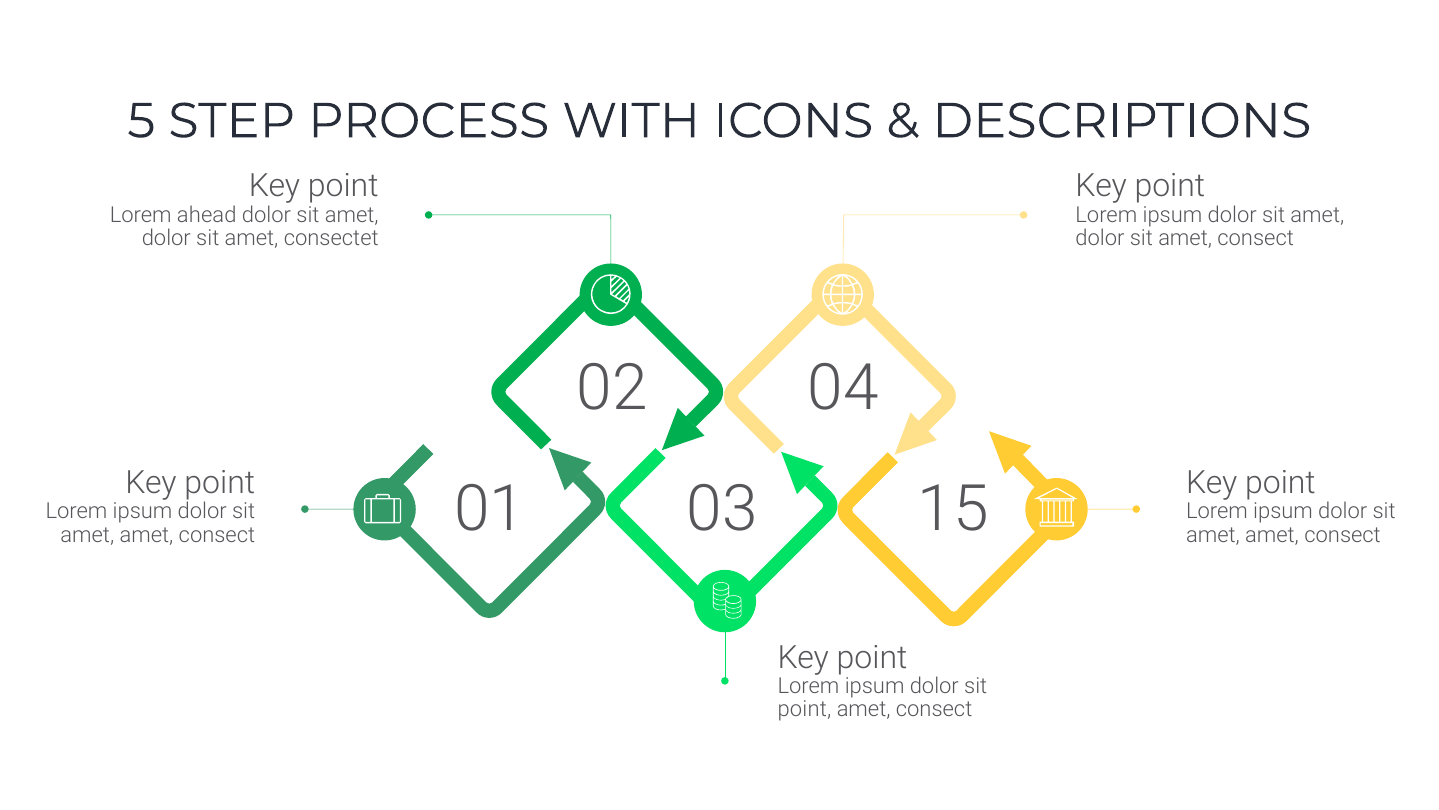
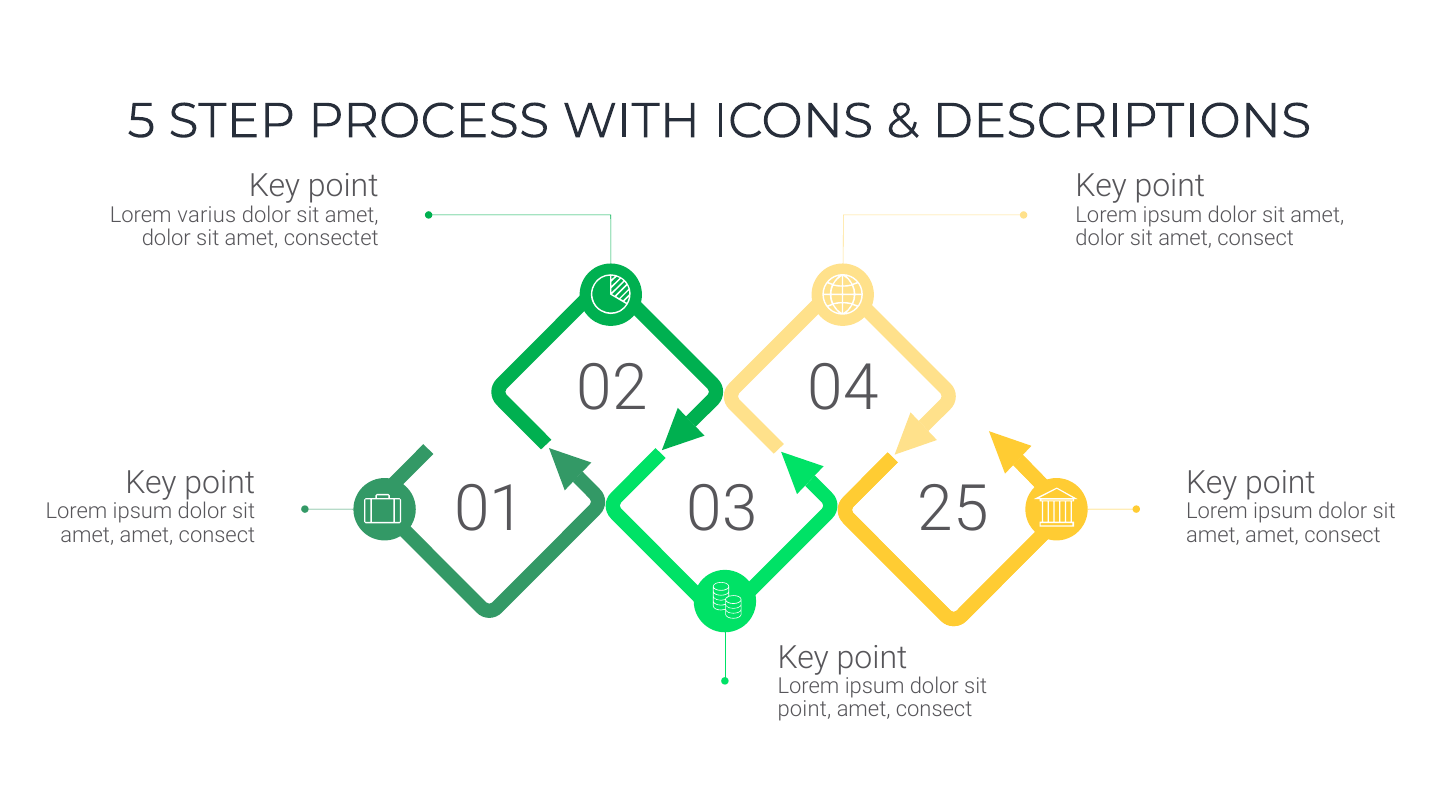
ahead: ahead -> varius (207, 215)
15: 15 -> 25 (953, 509)
